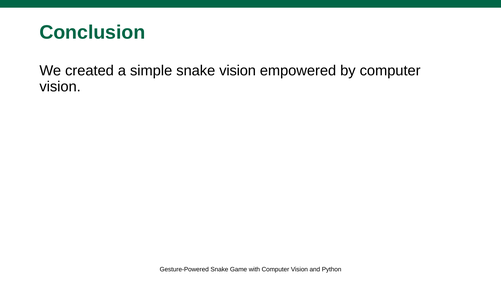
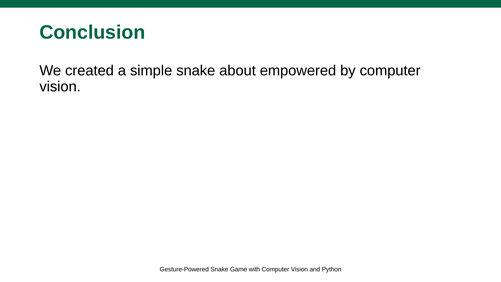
snake vision: vision -> about (238, 71)
